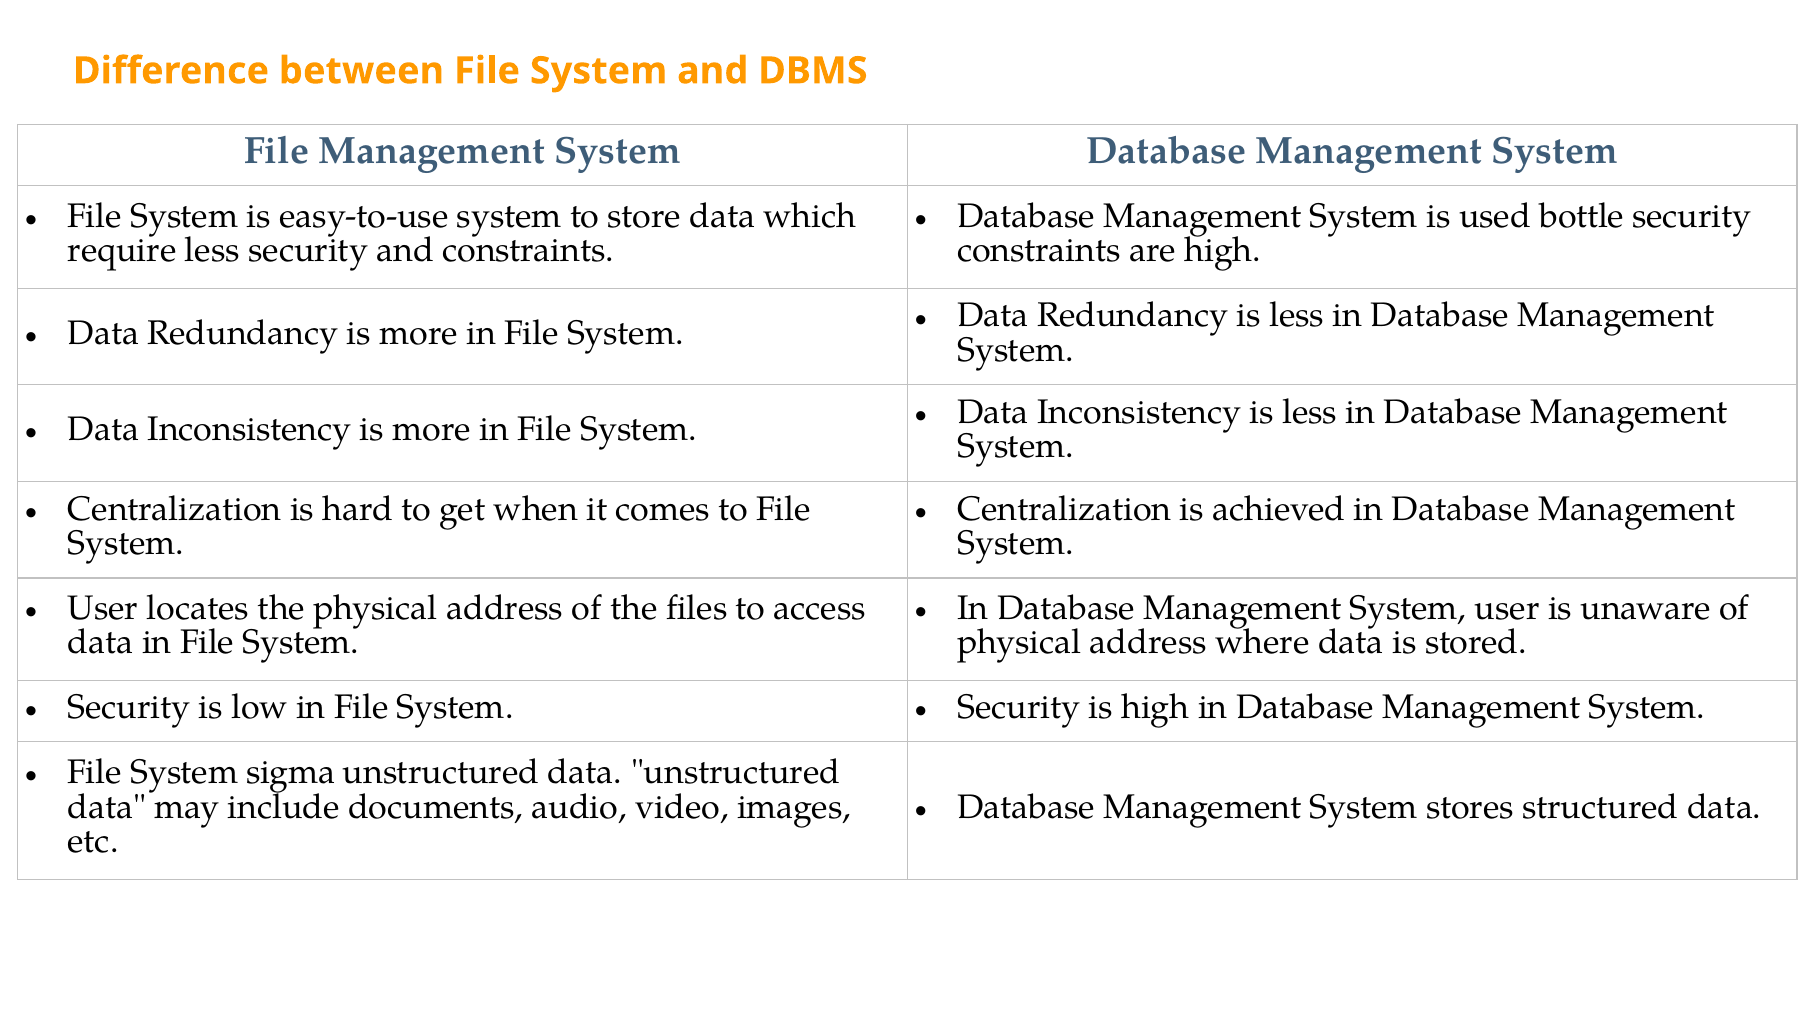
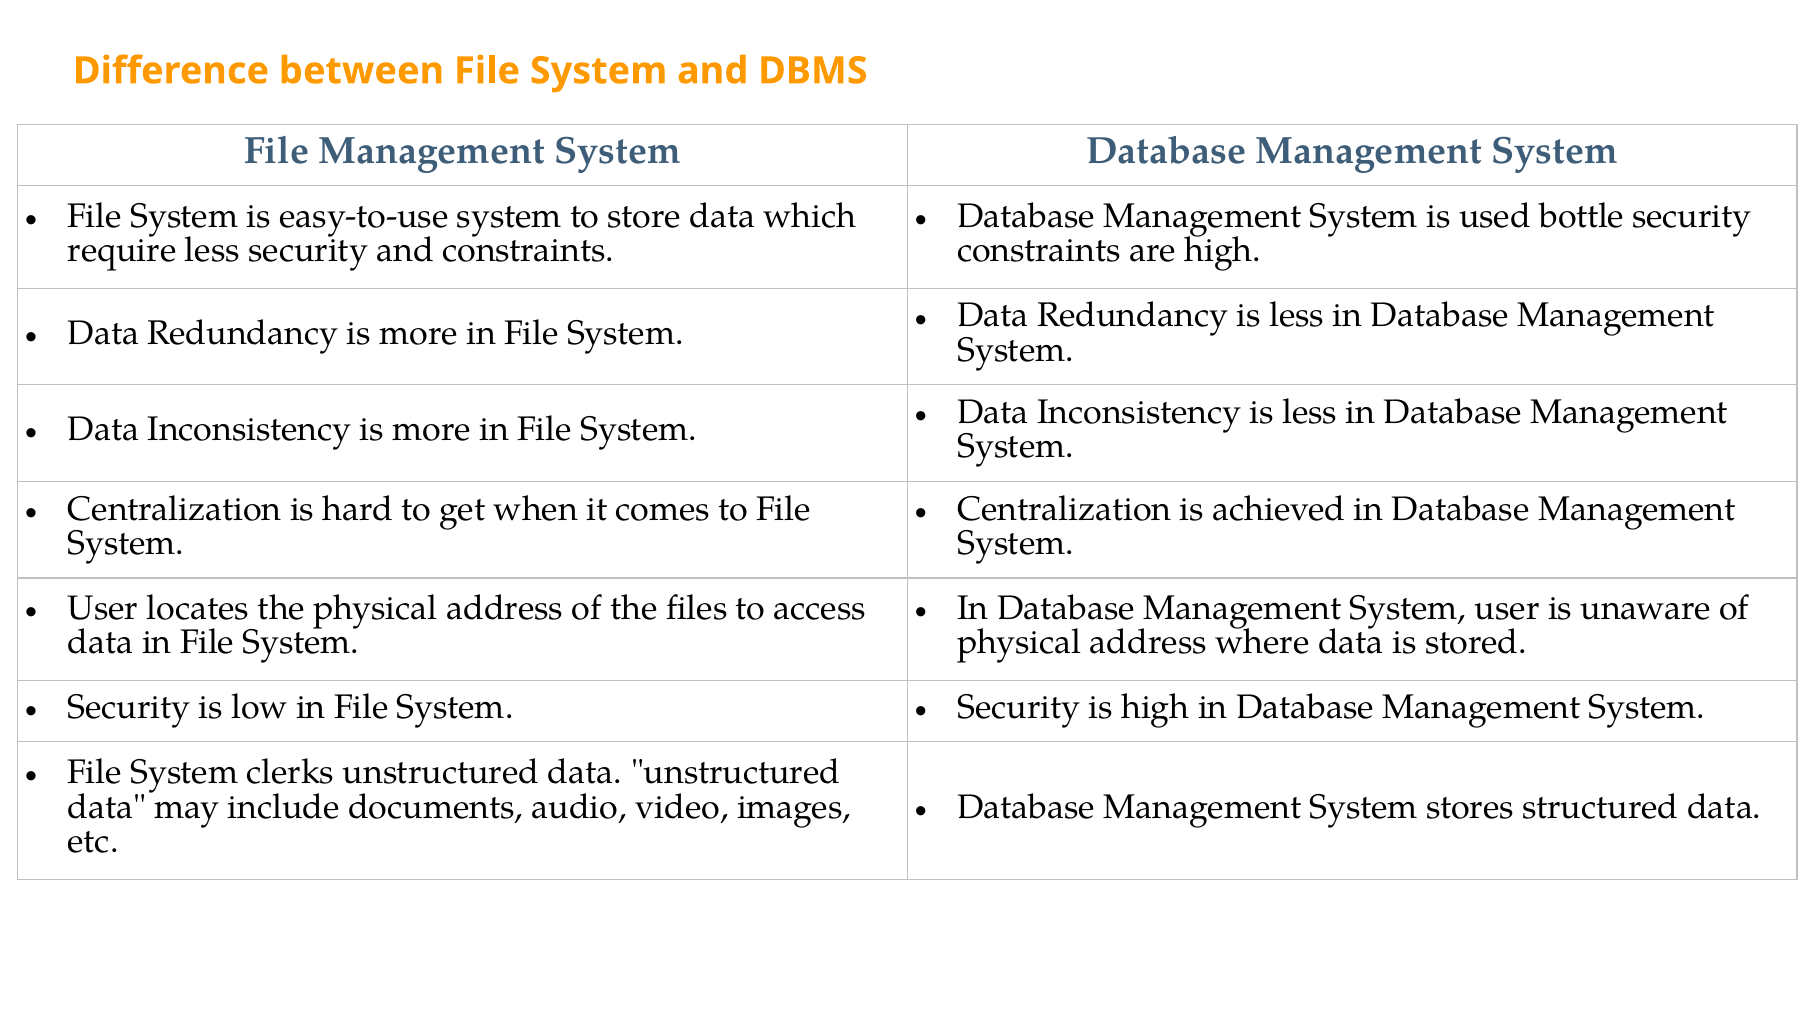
sigma: sigma -> clerks (291, 772)
